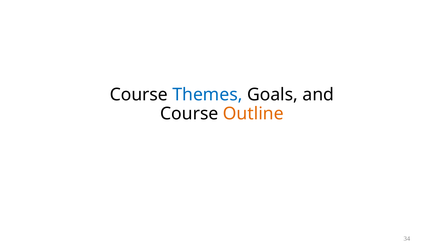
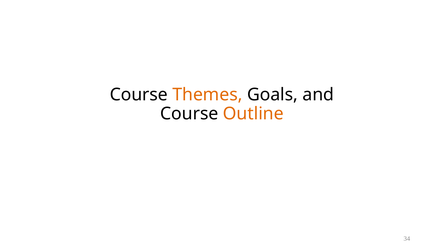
Themes colour: blue -> orange (207, 95)
